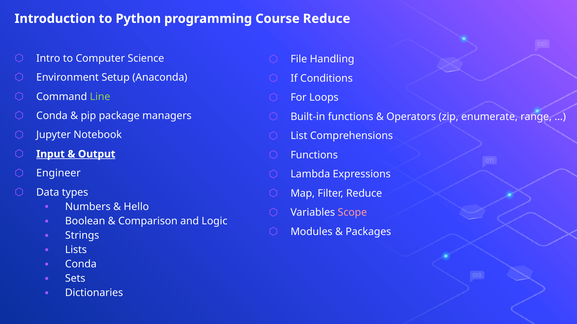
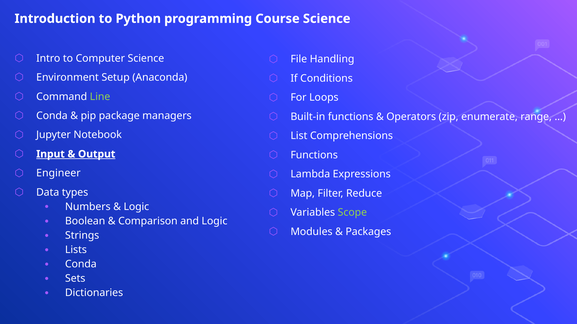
Course Reduce: Reduce -> Science (327, 19)
Hello: Hello -> Logic (136, 207)
Scope colour: pink -> light green (352, 213)
